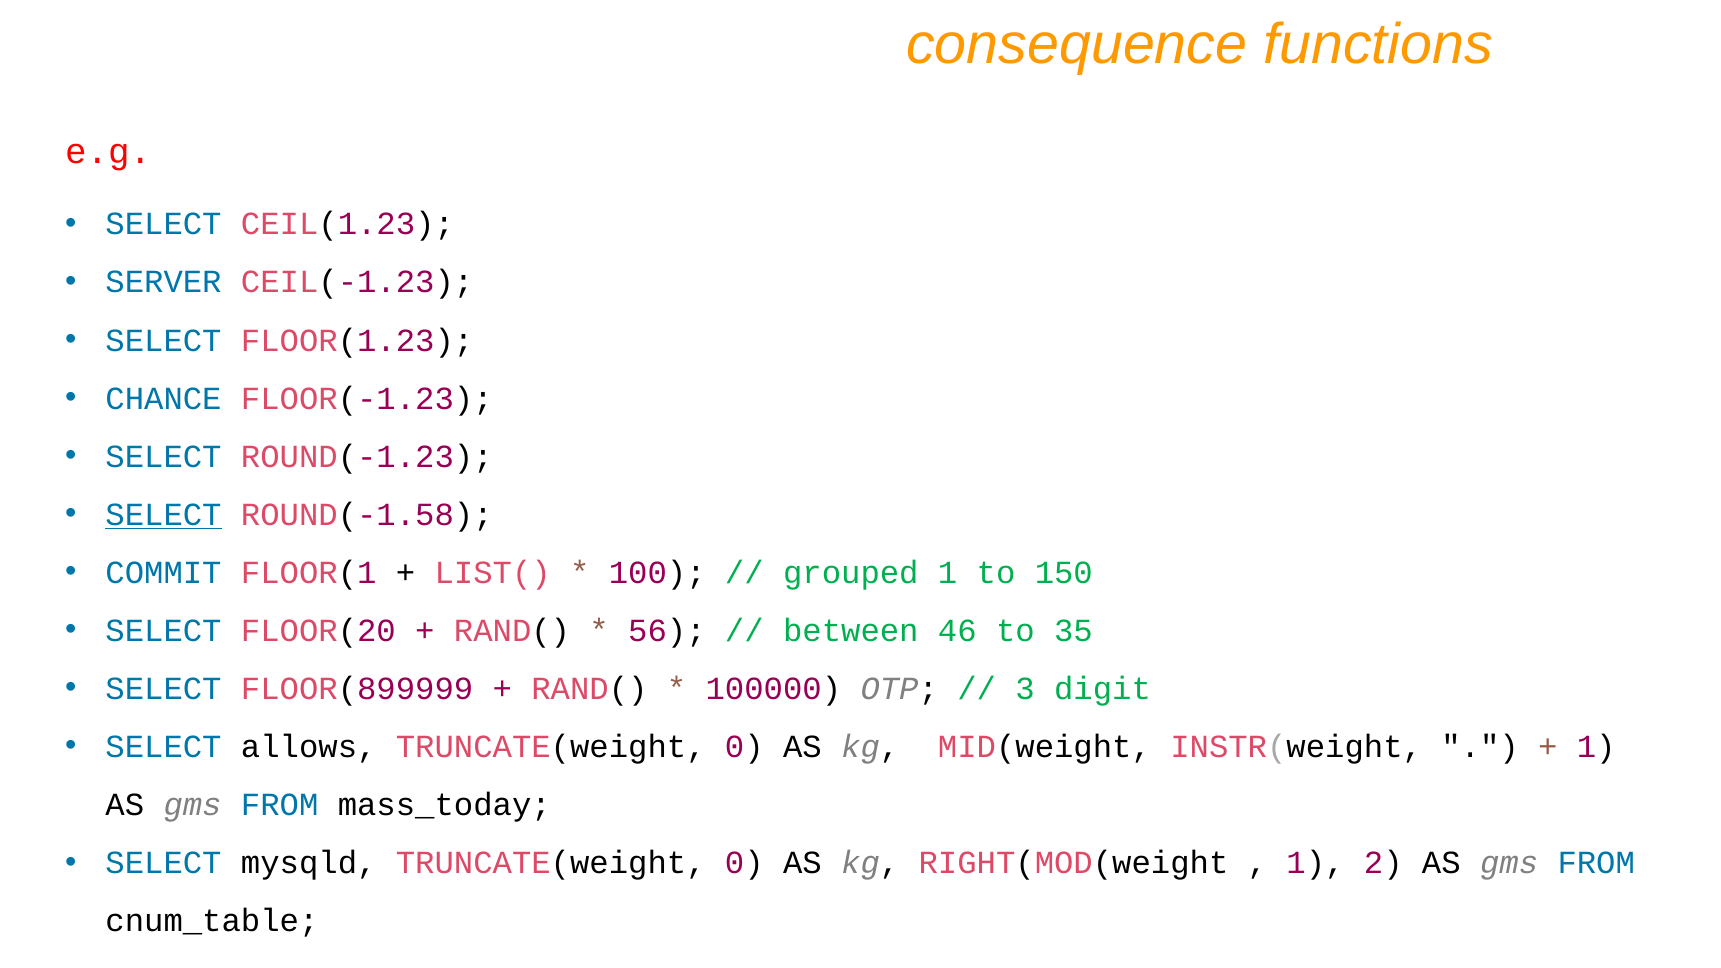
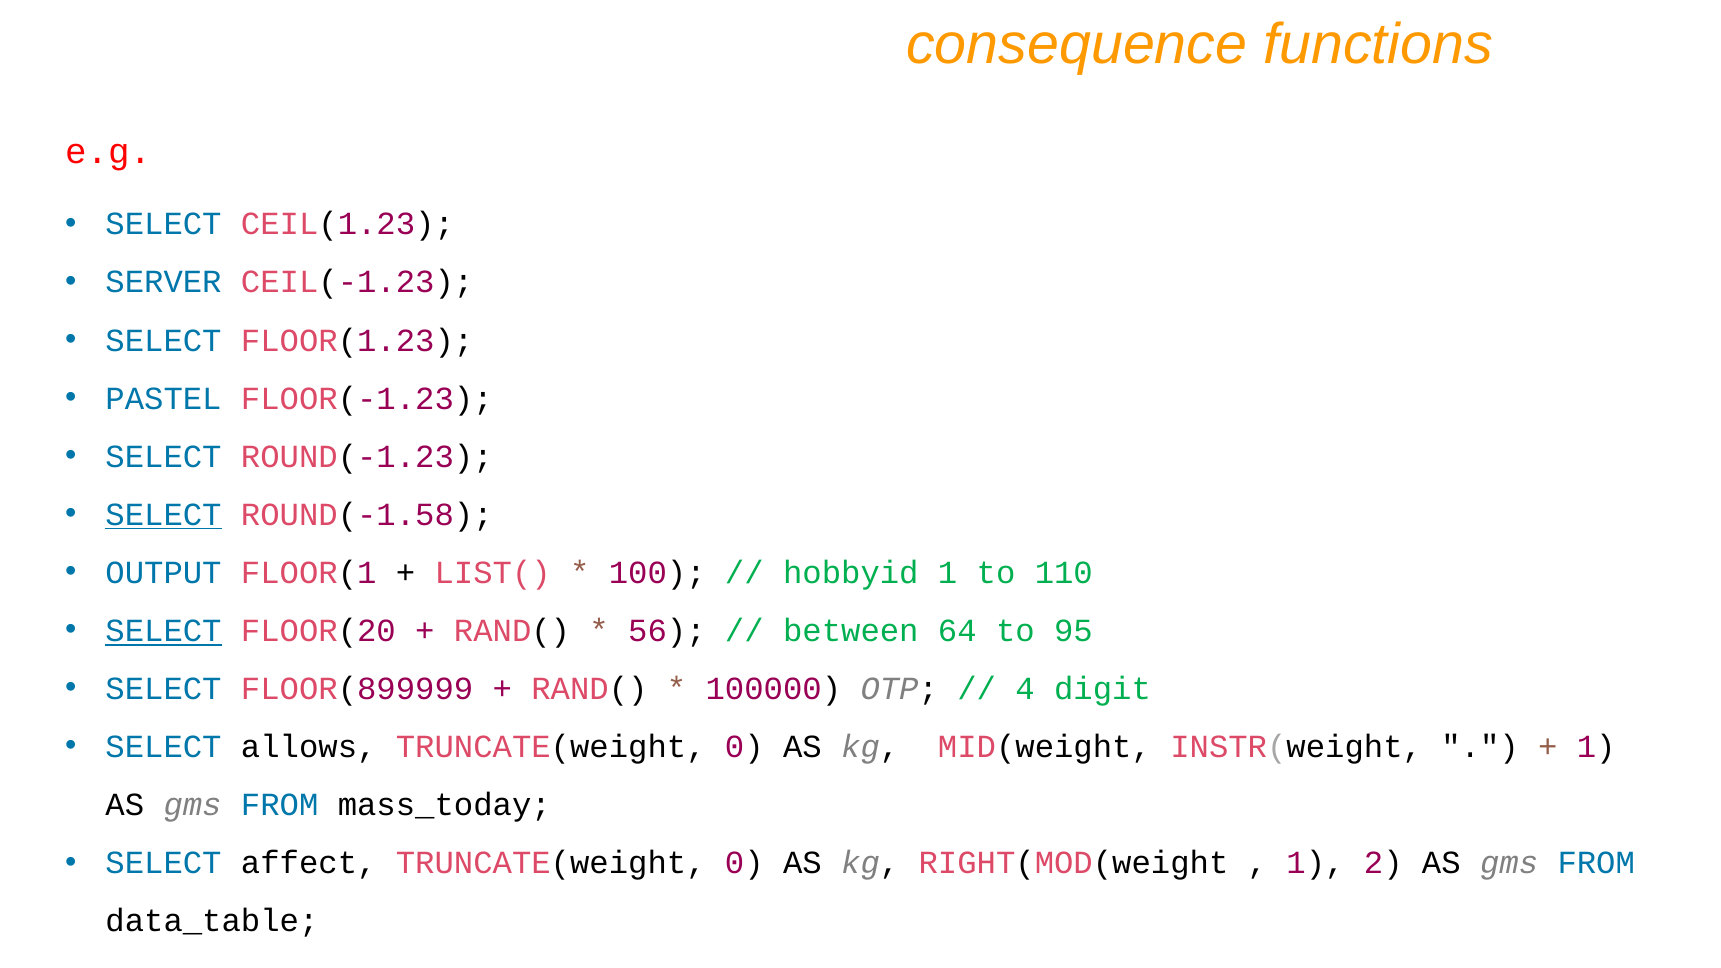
CHANCE: CHANCE -> PASTEL (164, 398)
COMMIT: COMMIT -> OUTPUT (164, 573)
grouped: grouped -> hobbyid (851, 573)
150: 150 -> 110 (1064, 573)
SELECT underline: none -> present (164, 631)
46: 46 -> 64 (957, 631)
35: 35 -> 95 (1073, 631)
3: 3 -> 4 (1025, 689)
mysqld: mysqld -> affect (309, 863)
cnum_table: cnum_table -> data_table (212, 921)
